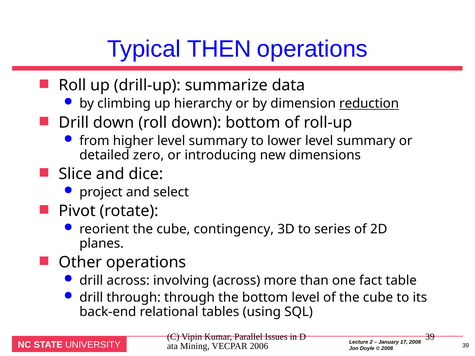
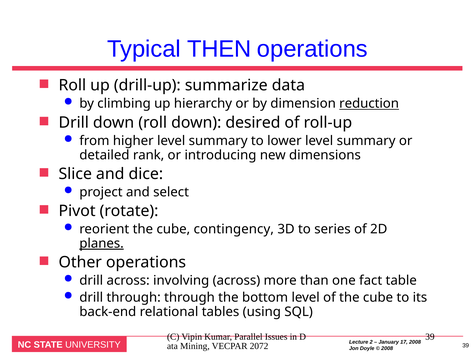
down bottom: bottom -> desired (253, 123)
zero: zero -> rank (149, 155)
planes underline: none -> present (102, 244)
2006: 2006 -> 2072 (259, 346)
